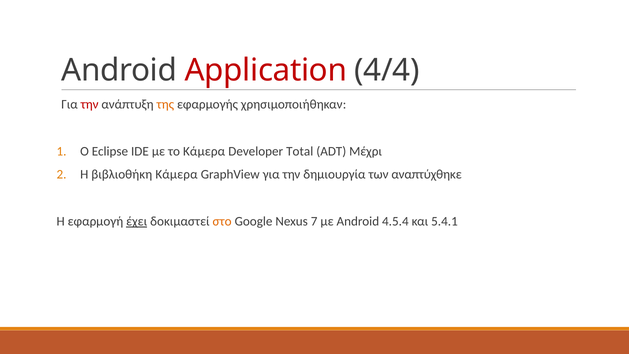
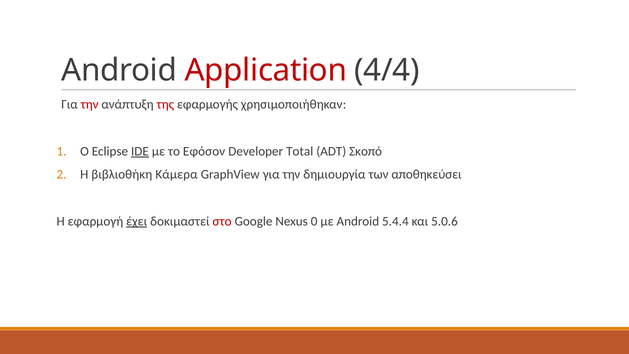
της colour: orange -> red (165, 105)
IDE underline: none -> present (140, 151)
το Κάμερα: Κάμερα -> Εφόσον (204, 151)
Μέχρι: Μέχρι -> Σκοπό (366, 151)
αναπτύχθηκε: αναπτύχθηκε -> αποθηκεύσει (427, 175)
στο colour: orange -> red (222, 221)
7: 7 -> 0 (314, 221)
4.5.4: 4.5.4 -> 5.4.4 (395, 221)
5.4.1: 5.4.1 -> 5.0.6 (444, 221)
